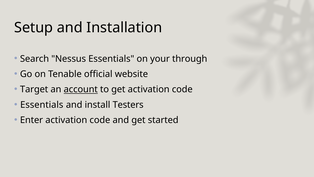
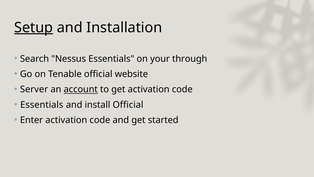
Setup underline: none -> present (34, 27)
Target: Target -> Server (34, 89)
install Testers: Testers -> Official (128, 105)
